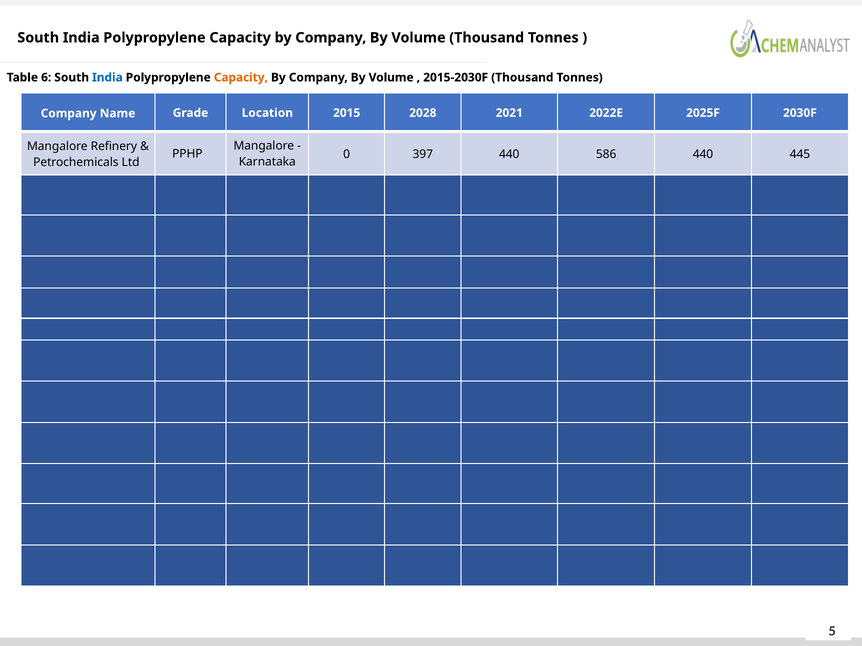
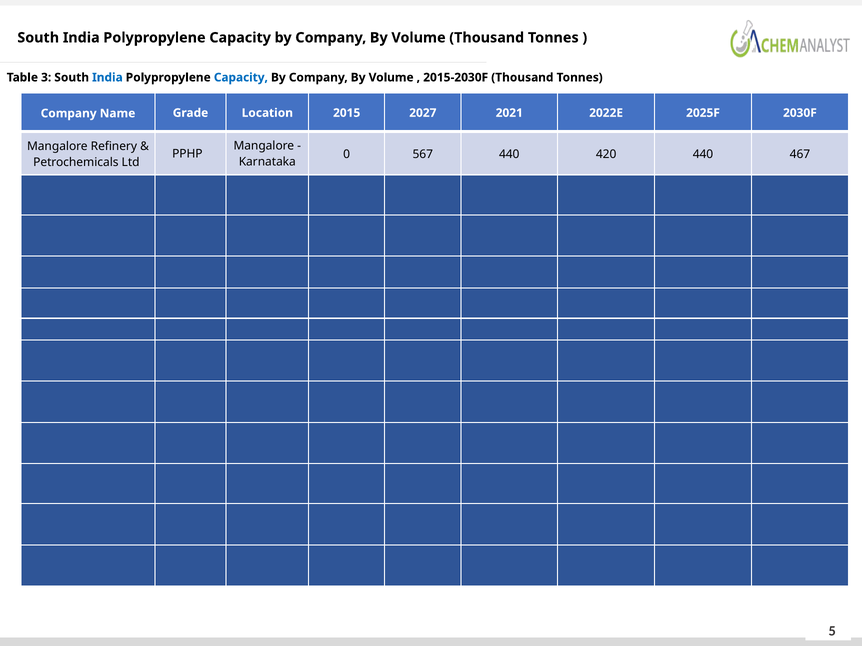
6: 6 -> 3 (46, 77)
Capacity colour: orange -> blue (241, 77)
2028: 2028 -> 2027 (423, 113)
397: 397 -> 567 (423, 154)
586: 586 -> 420 (606, 154)
445: 445 -> 467 (800, 154)
